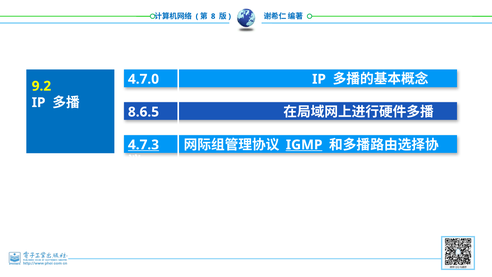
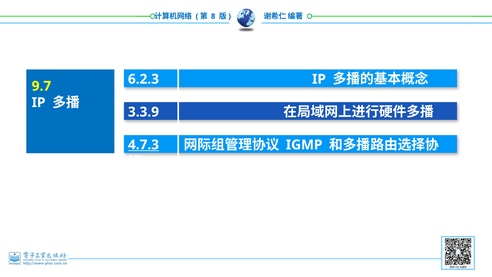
4.7.0: 4.7.0 -> 6.2.3 (143, 79)
9.2: 9.2 -> 9.7 (41, 86)
8.6.5: 8.6.5 -> 3.3.9 (143, 112)
IGMP underline: present -> none (304, 145)
